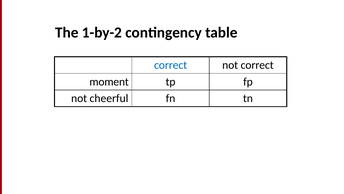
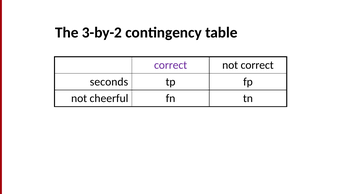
1-by-2: 1-by-2 -> 3-by-2 (102, 32)
correct colour: blue -> purple (171, 65)
moment: moment -> seconds (109, 82)
